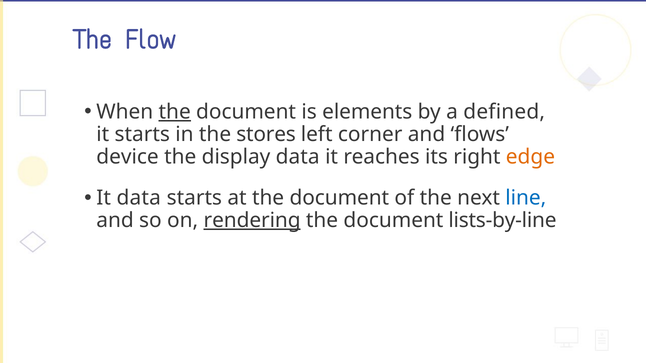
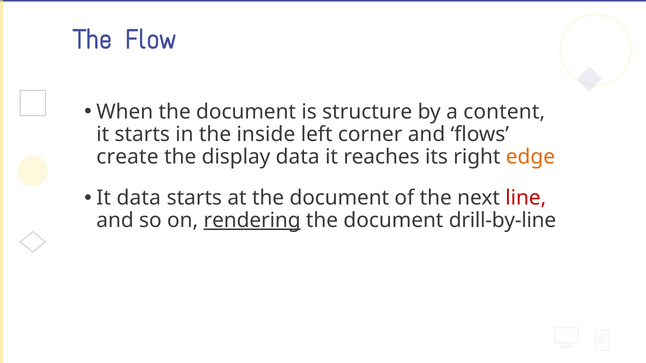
the underline: present -> none (175, 112)
elements: elements -> structure (367, 112)
defined: defined -> content (504, 112)
stores: stores -> inside (266, 134)
device: device -> create (127, 157)
line colour: blue -> red (526, 198)
lists-by-line: lists-by-line -> drill-by-line (502, 221)
